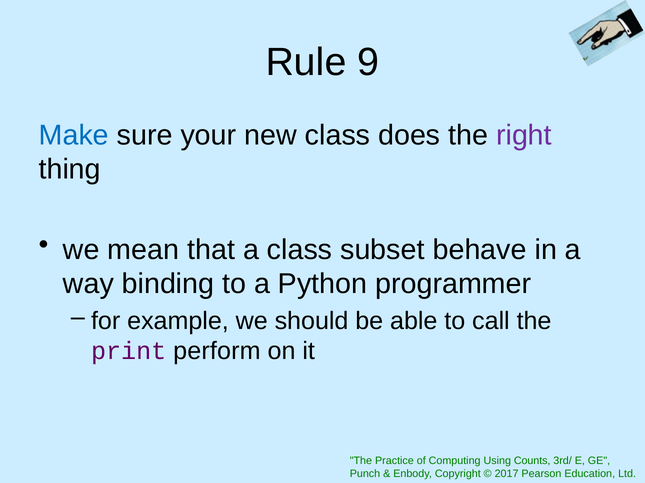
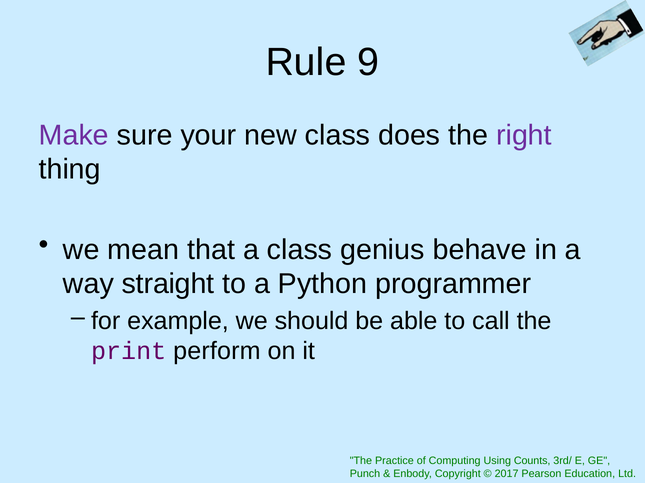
Make colour: blue -> purple (74, 135)
subset: subset -> genius (382, 250)
binding: binding -> straight (168, 284)
